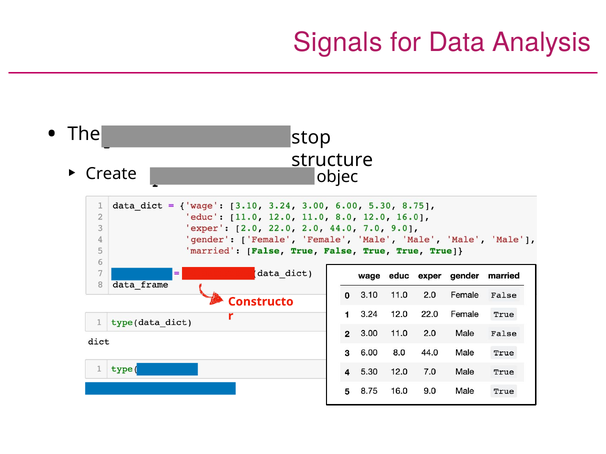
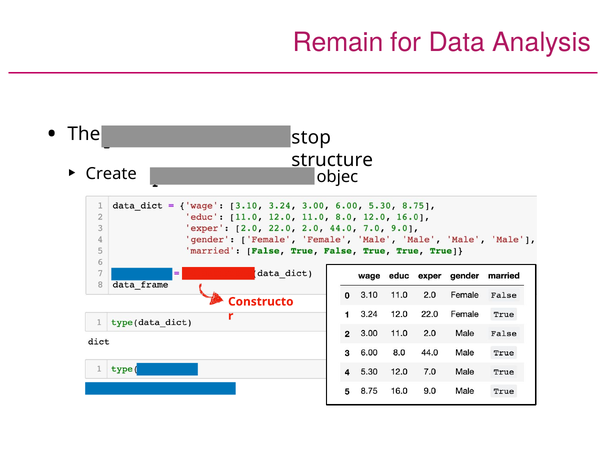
Signals: Signals -> Remain (338, 42)
